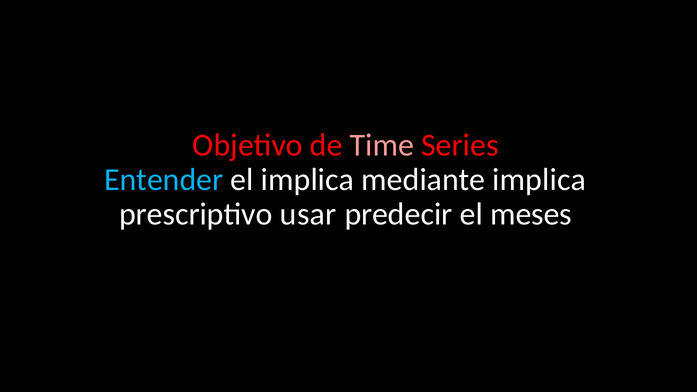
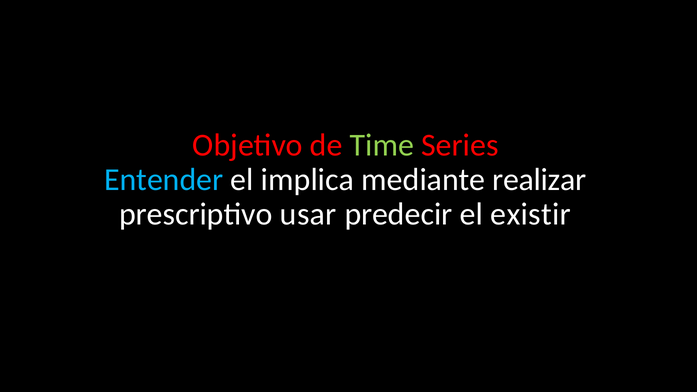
Time colour: pink -> light green (382, 145)
mediante implica: implica -> realizar (539, 180)
meses: meses -> existir (531, 214)
